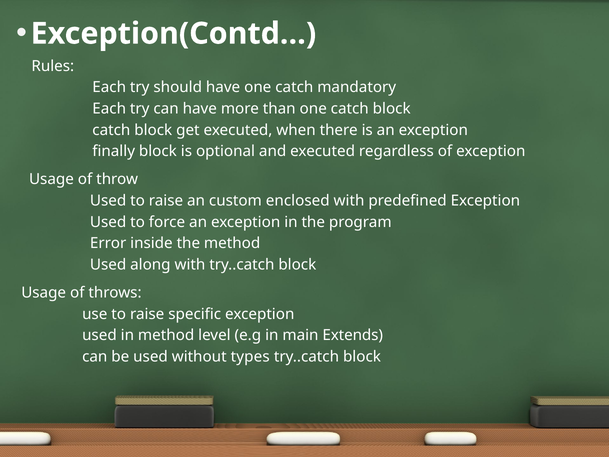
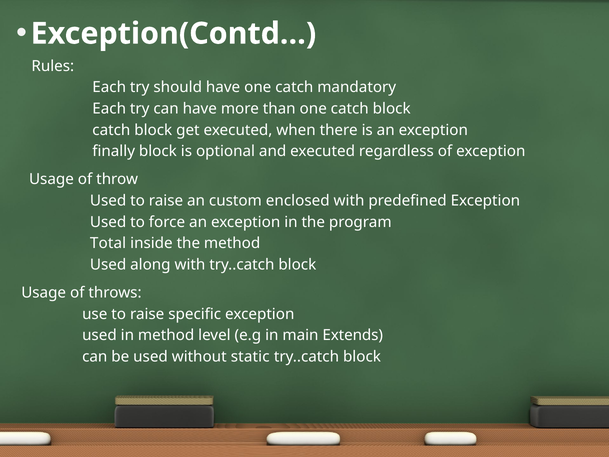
Error: Error -> Total (108, 243)
types: types -> static (250, 356)
